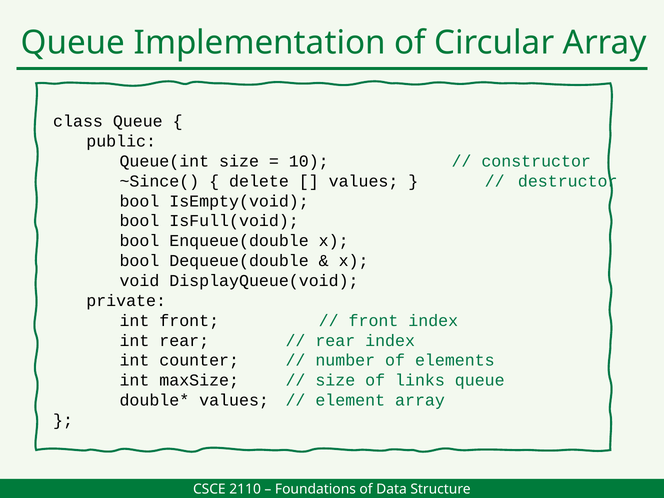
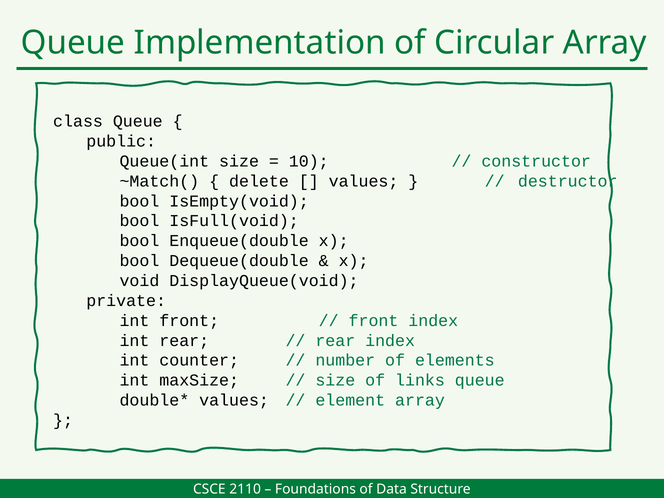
~Since(: ~Since( -> ~Match( (159, 181)
